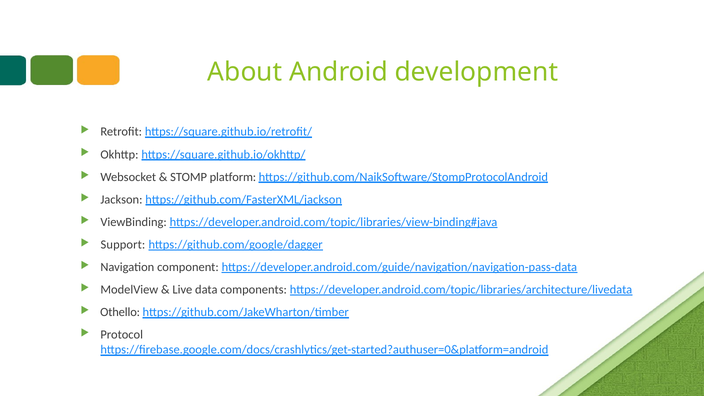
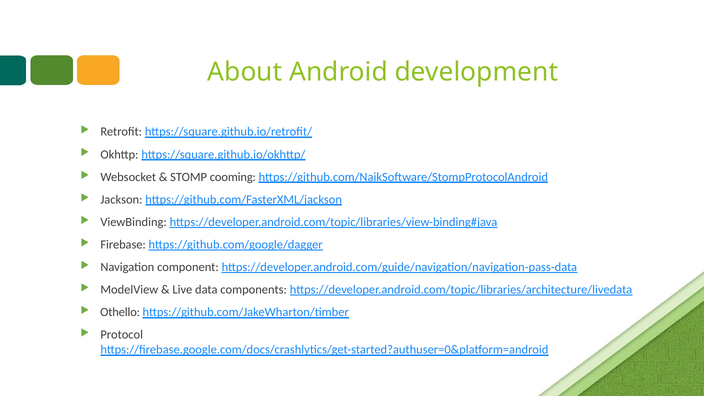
platform: platform -> cooming (233, 177)
Support: Support -> Firebase (123, 245)
